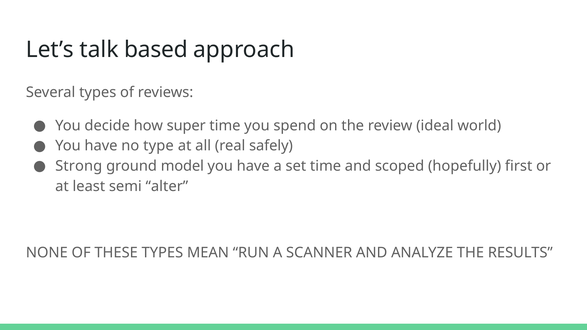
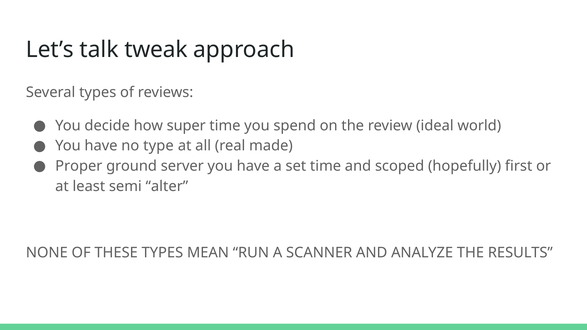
based: based -> tweak (156, 50)
safely: safely -> made (271, 146)
Strong: Strong -> Proper (79, 166)
model: model -> server (182, 166)
